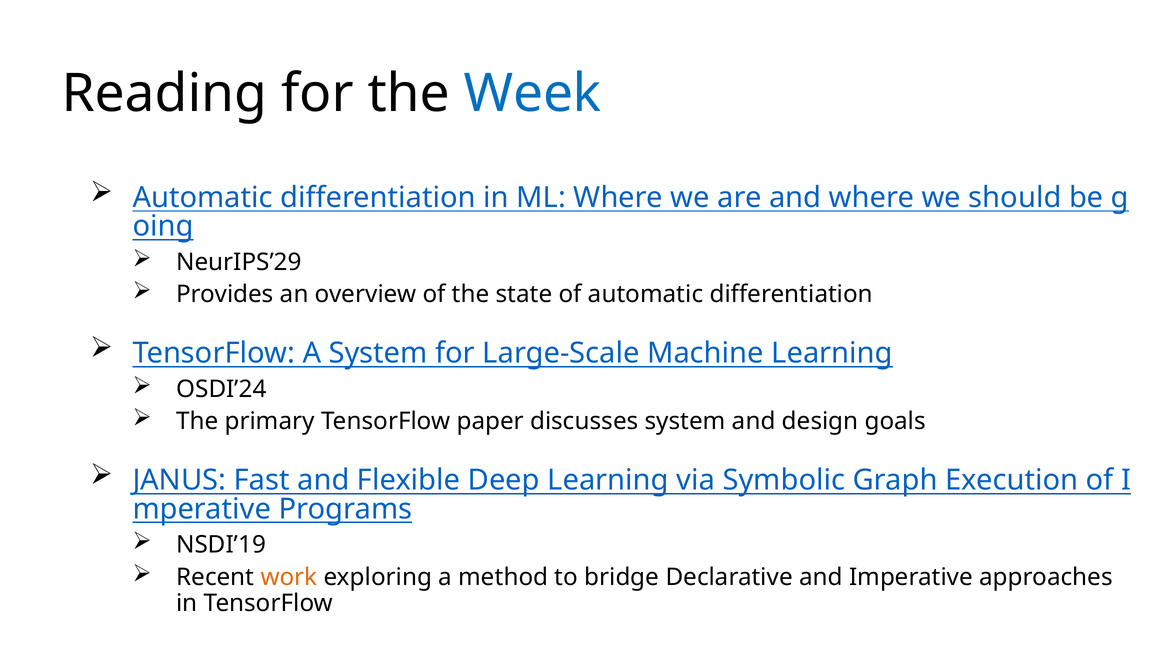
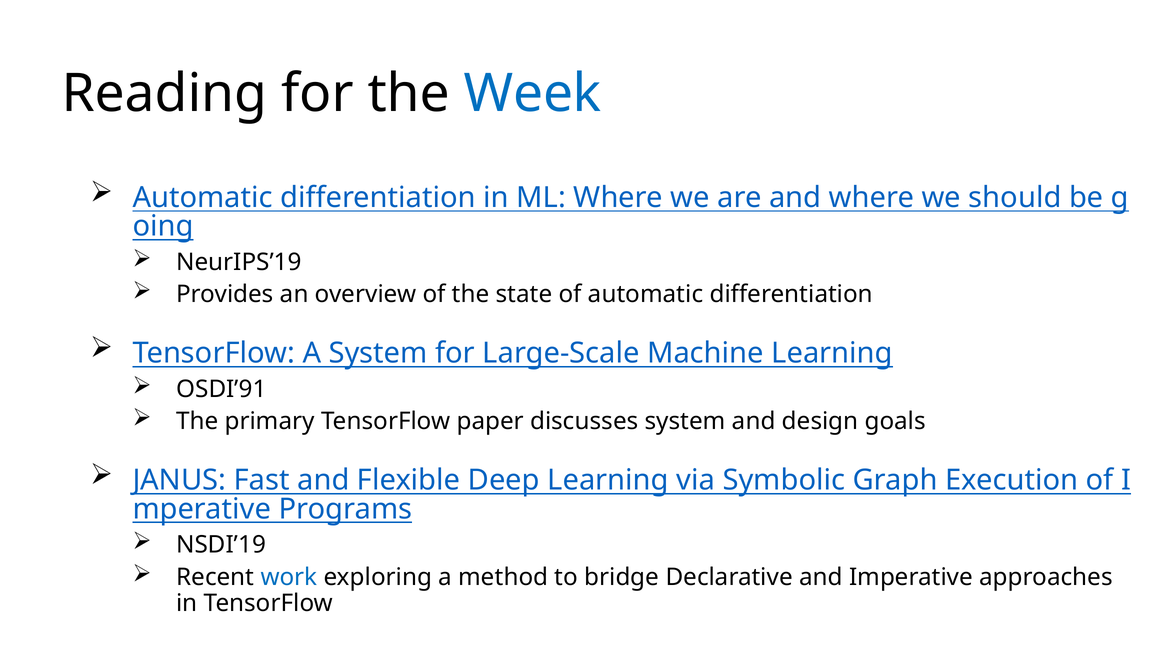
NeurIPS’29: NeurIPS’29 -> NeurIPS’19 (239, 262)
OSDI’24: OSDI’24 -> OSDI’91 (221, 389)
work colour: orange -> blue (289, 577)
